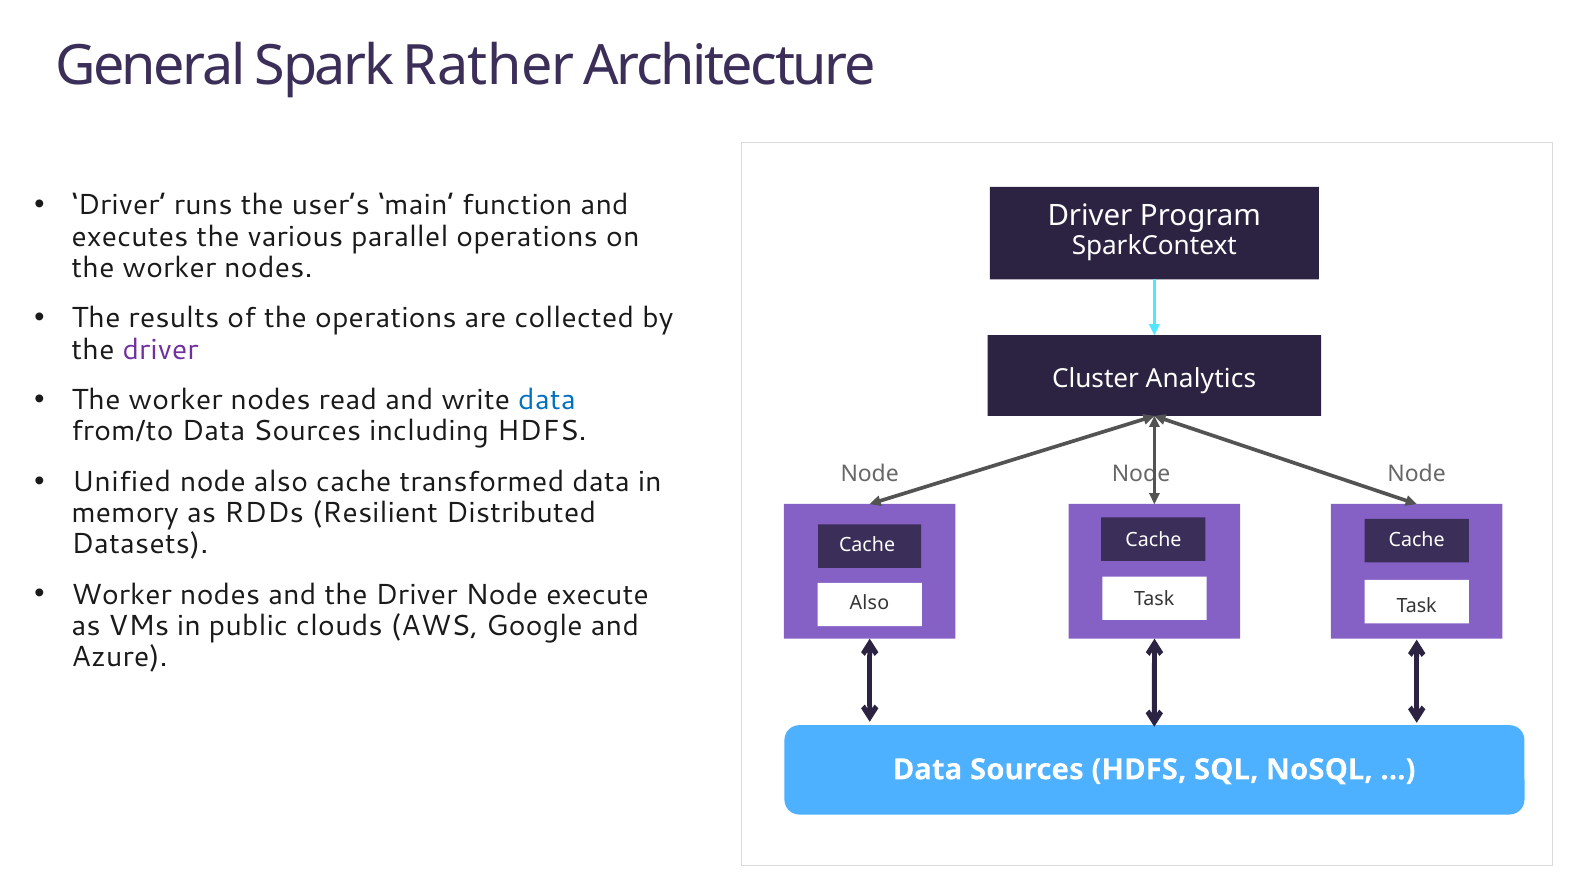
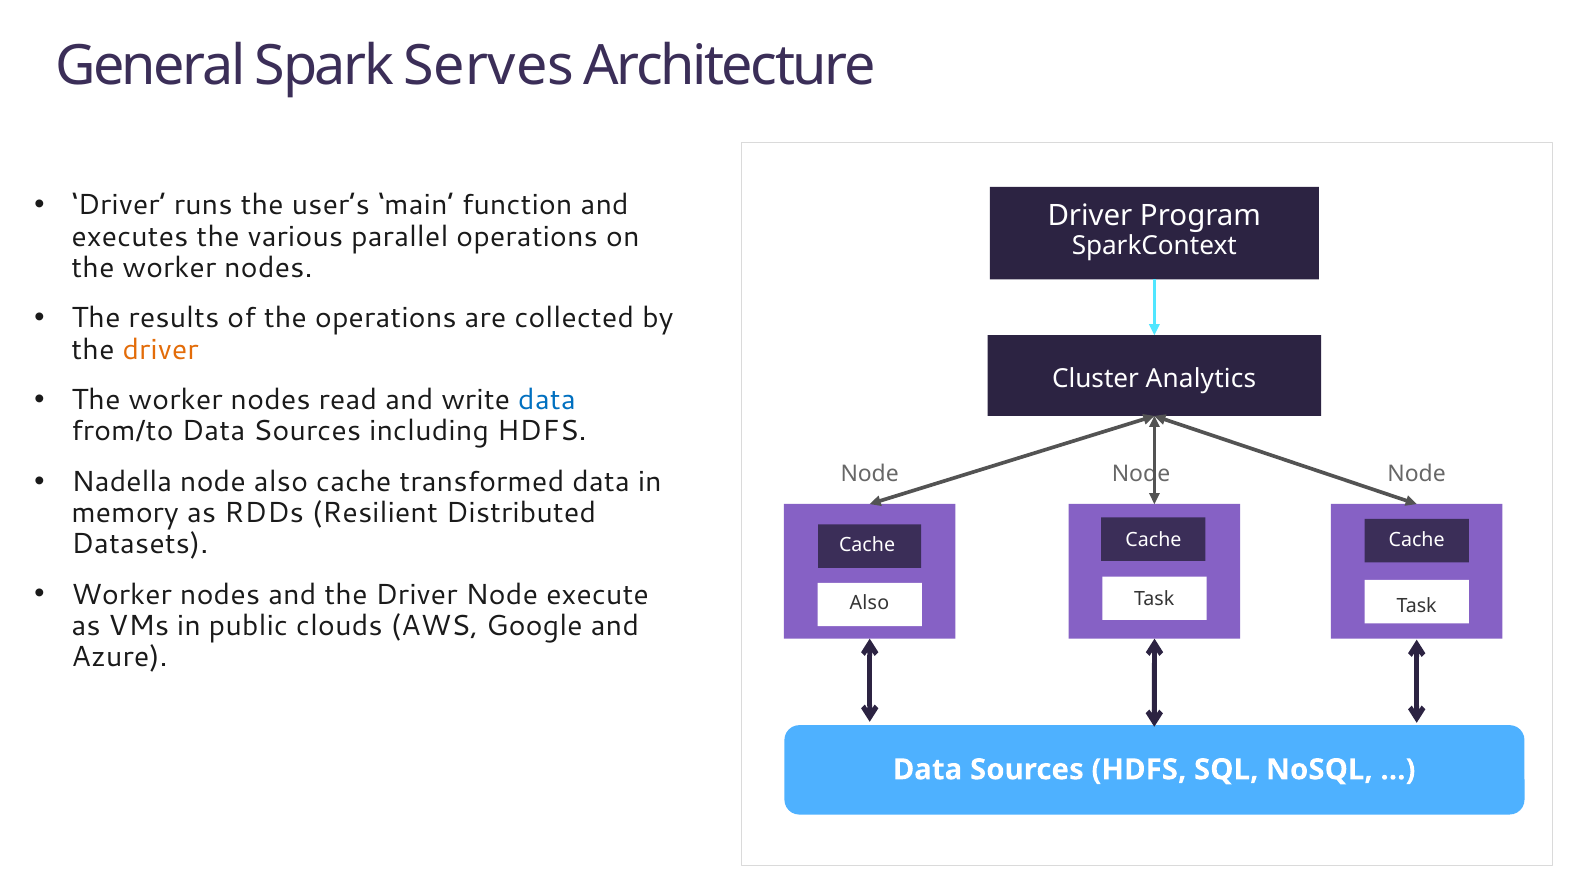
Rather: Rather -> Serves (489, 66)
driver colour: purple -> orange (161, 350)
Unified: Unified -> Nadella (122, 482)
